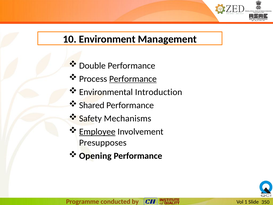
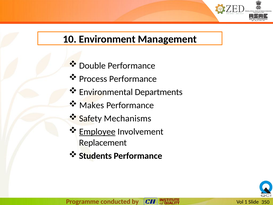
Performance underline: present -> none (133, 79)
Introduction: Introduction -> Departments (159, 92)
Shared: Shared -> Makes (92, 105)
Presupposes: Presupposes -> Replacement (103, 142)
Opening: Opening -> Students (95, 156)
